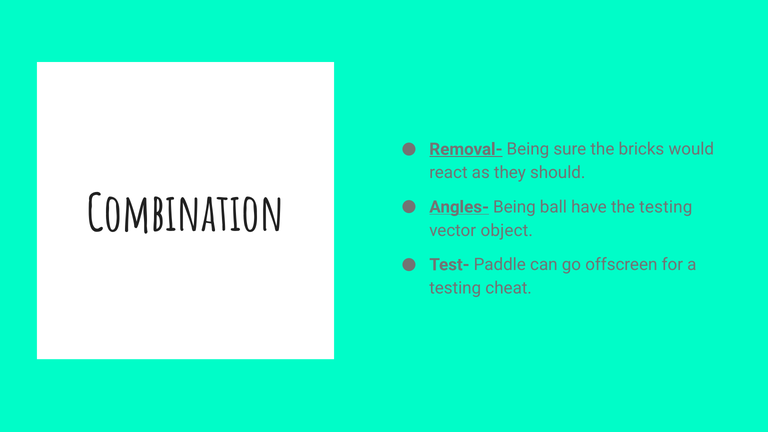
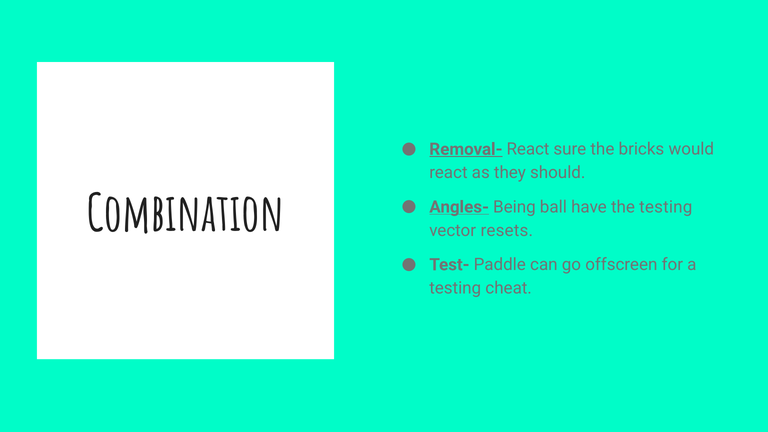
Removal- Being: Being -> React (528, 149)
object: object -> resets (507, 230)
